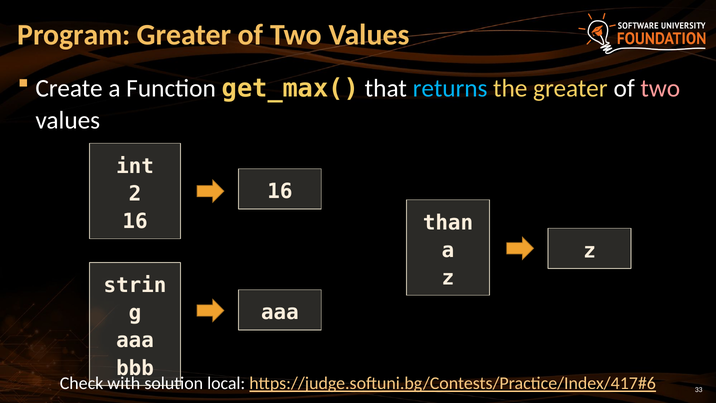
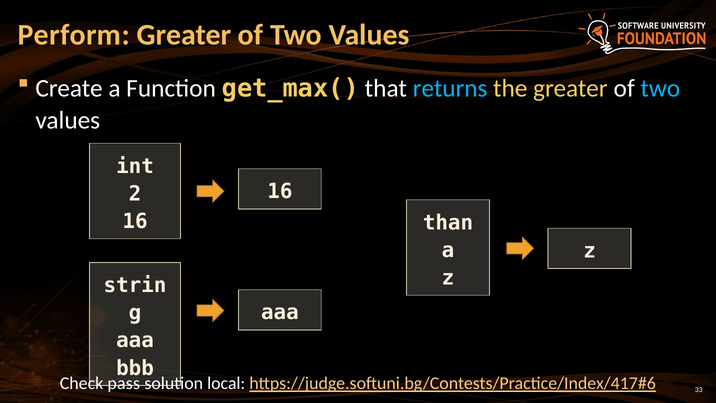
Program: Program -> Perform (74, 35)
two colour: pink -> light blue (660, 88)
with: with -> pass (124, 383)
